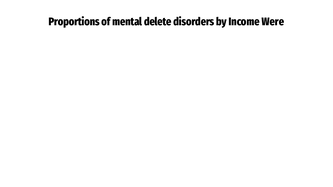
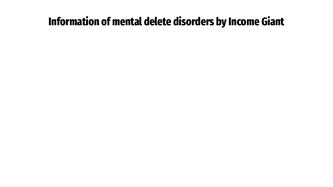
Proportions: Proportions -> Information (74, 22)
Were: Were -> Giant (273, 22)
